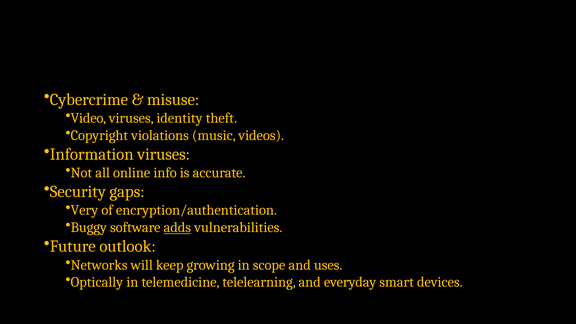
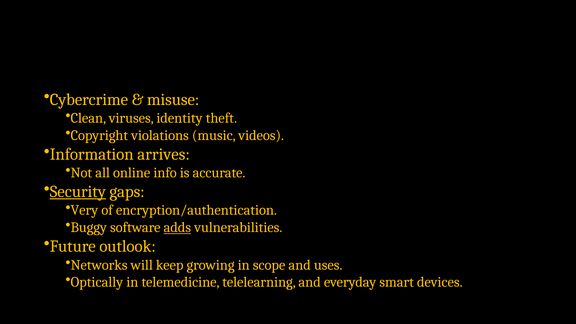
Video: Video -> Clean (88, 118)
Information viruses: viruses -> arrives (164, 154)
Security underline: none -> present (78, 192)
